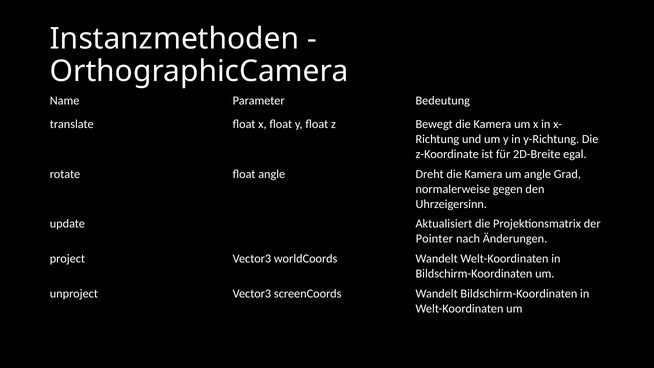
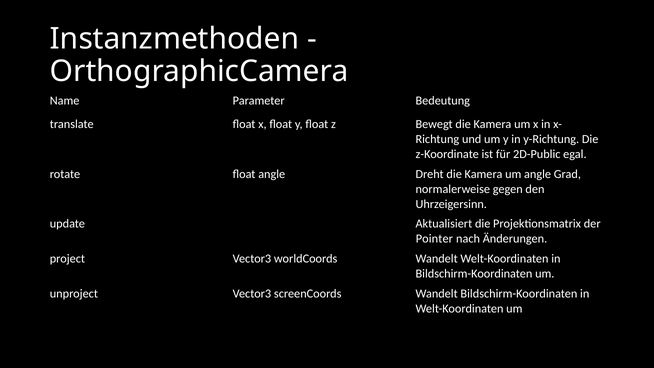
2D-Breite: 2D-Breite -> 2D-Public (537, 154)
